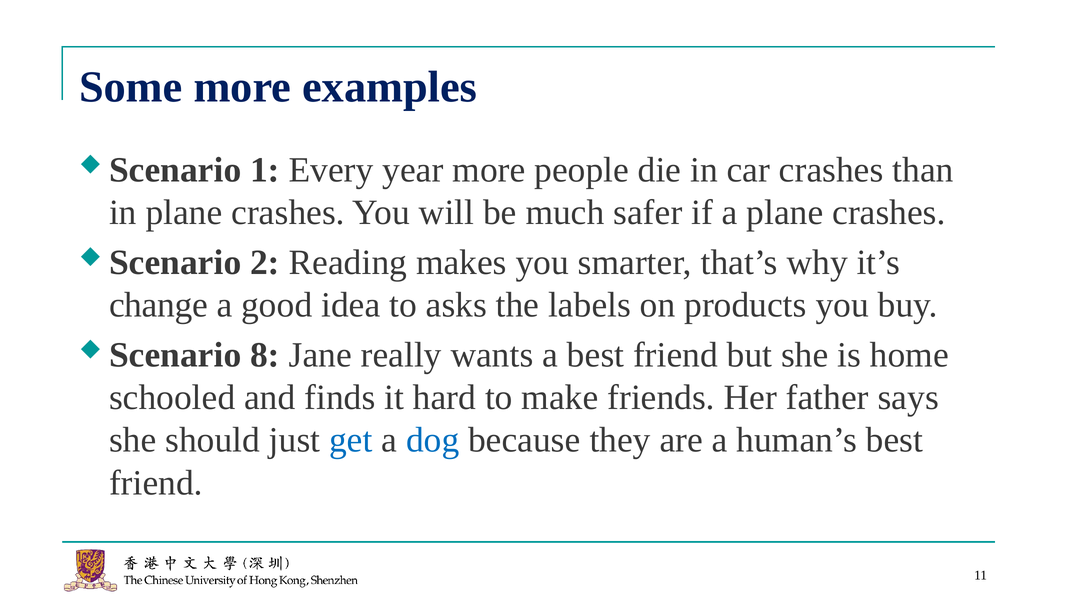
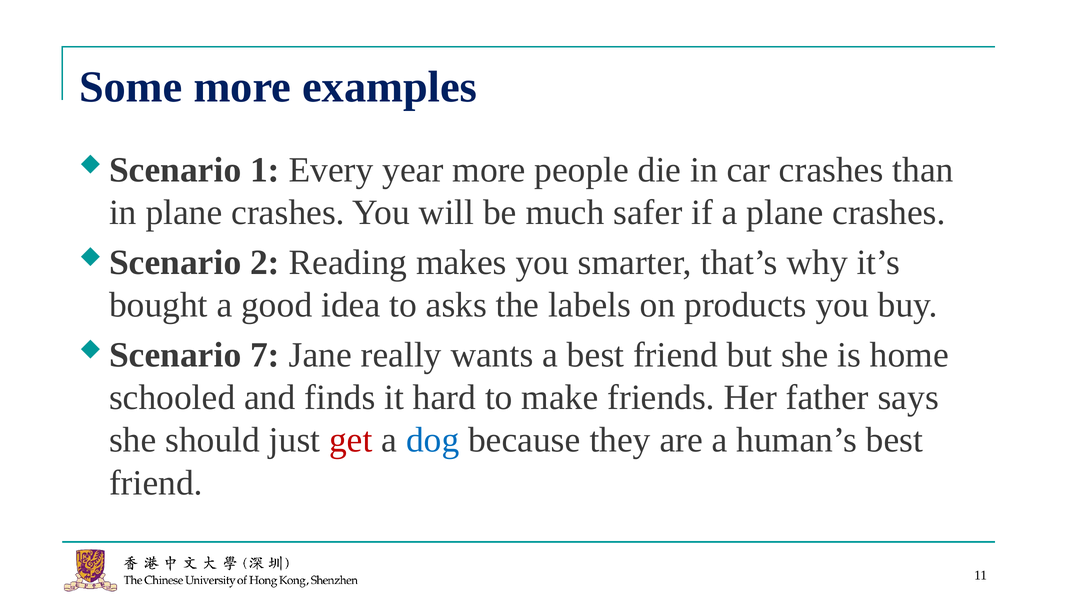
change: change -> bought (158, 305)
8: 8 -> 7 (265, 355)
get colour: blue -> red (351, 440)
